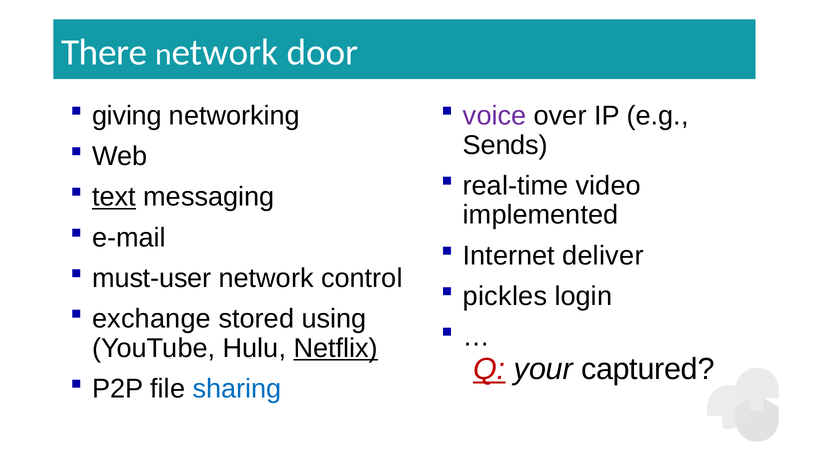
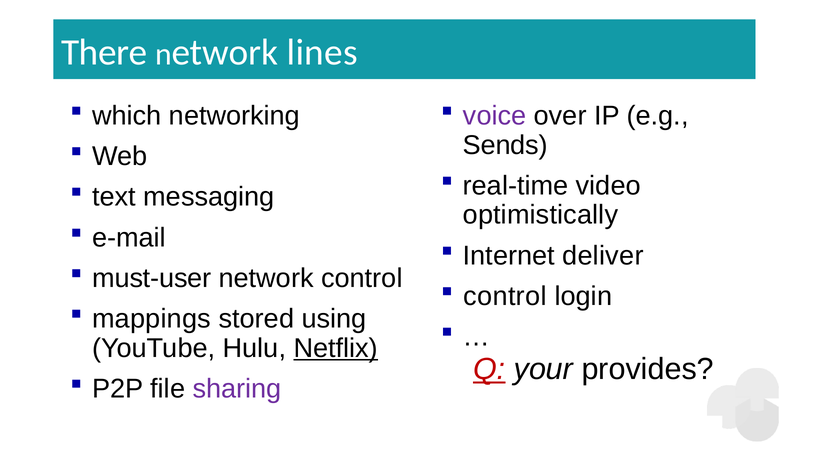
door: door -> lines (322, 52)
giving: giving -> which (127, 116)
text underline: present -> none (114, 197)
implemented: implemented -> optimistically (541, 215)
pickles: pickles -> control (505, 296)
exchange: exchange -> mappings (152, 319)
captured: captured -> provides (648, 369)
sharing colour: blue -> purple (237, 389)
